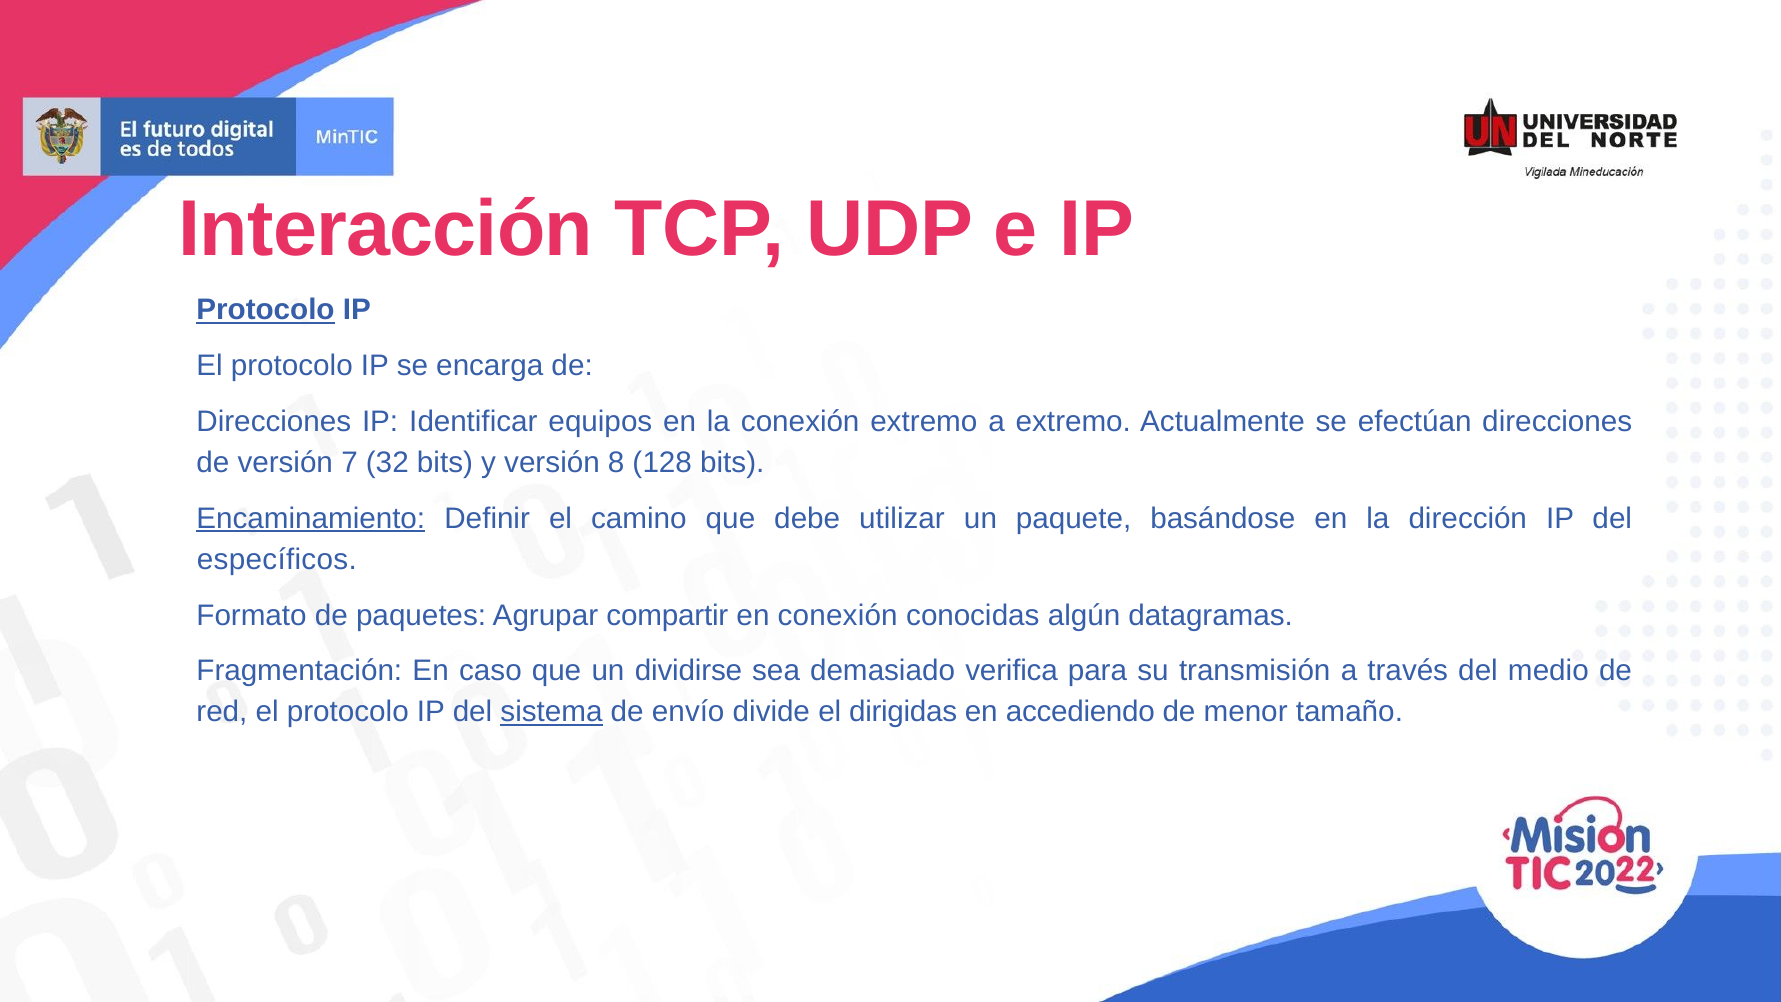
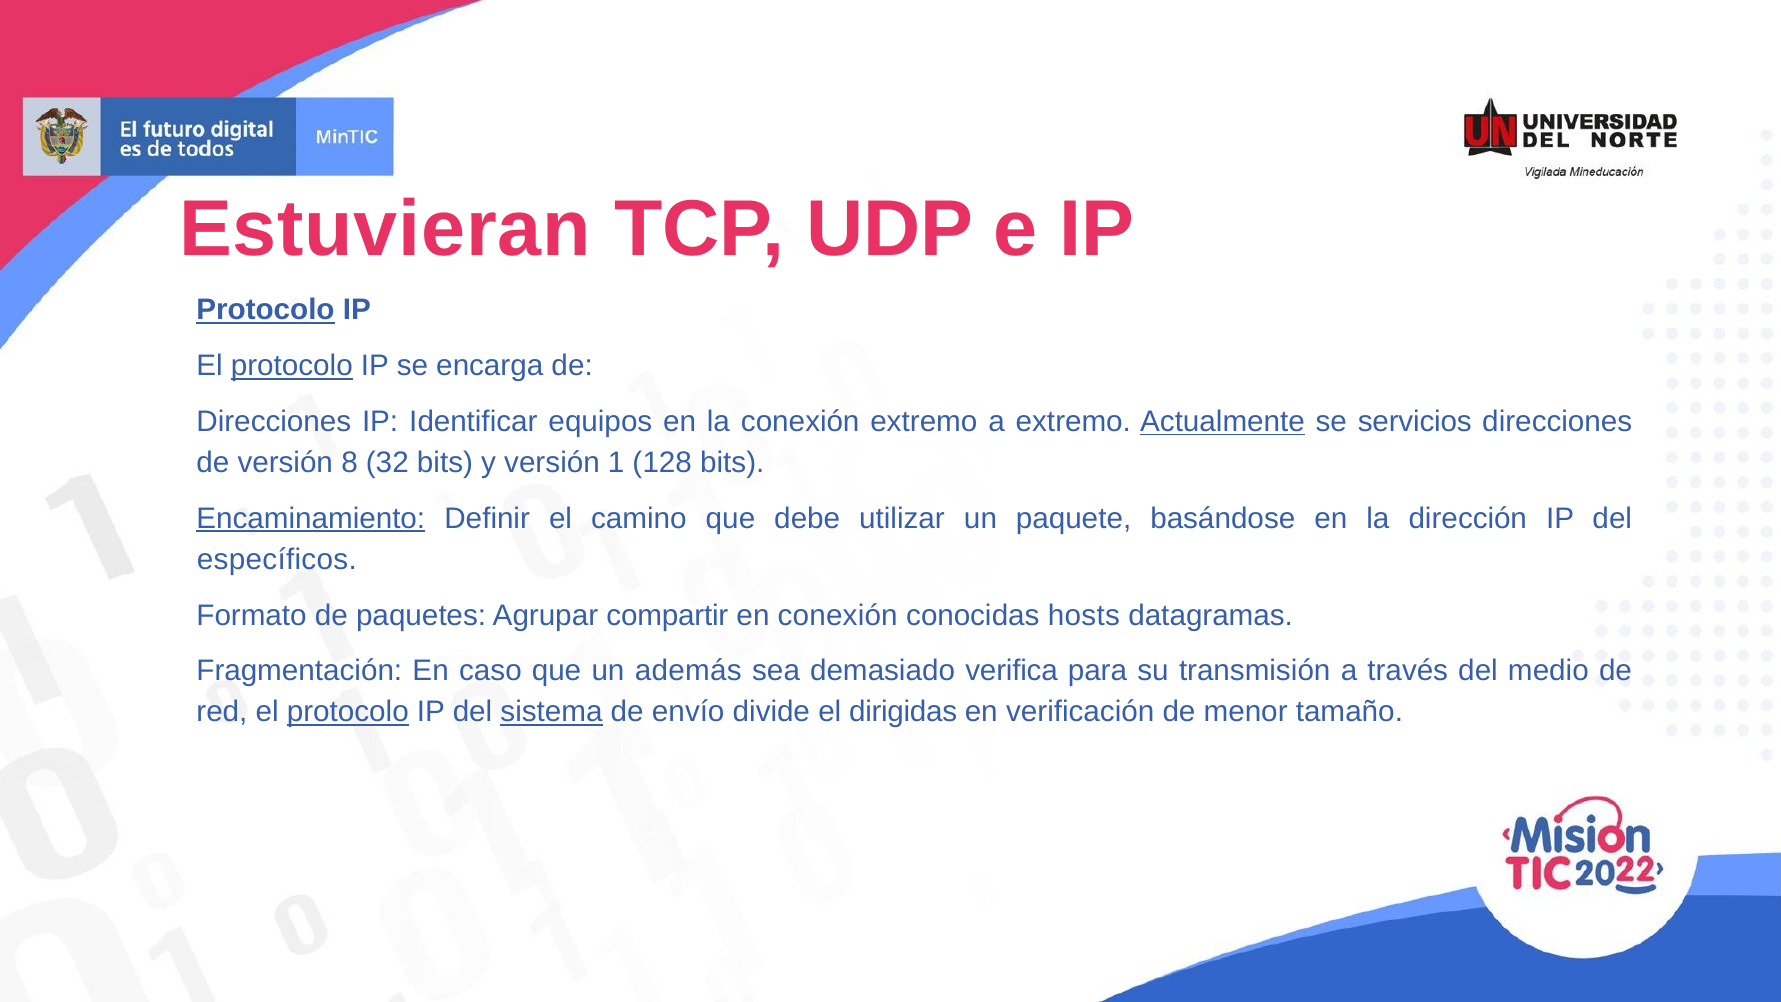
Interacción: Interacción -> Estuvieran (385, 229)
protocolo underline: none -> present (292, 366)
Actualmente underline: none -> present (1223, 422)
efectúan: efectúan -> servicios (1415, 422)
7: 7 -> 8 (350, 463)
8: 8 -> 1 (616, 463)
algún: algún -> hosts (1084, 615)
dividirse: dividirse -> además (688, 671)
protocolo underline: none -> present (348, 712)
accediendo: accediendo -> verificación (1080, 712)
